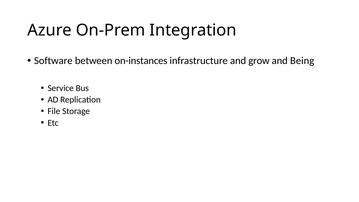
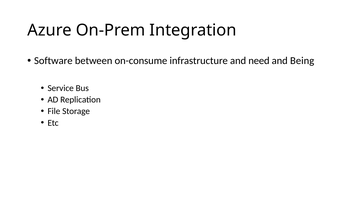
on-instances: on-instances -> on-consume (141, 61)
grow: grow -> need (259, 61)
